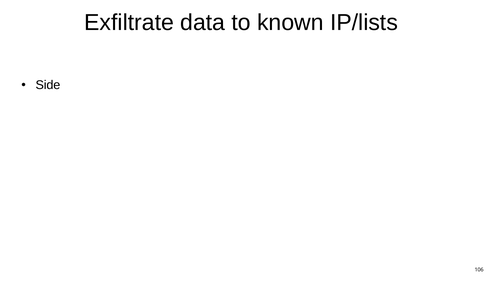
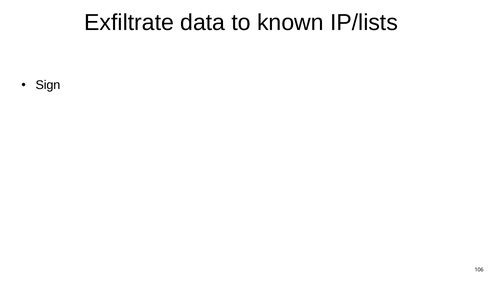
Side: Side -> Sign (48, 85)
